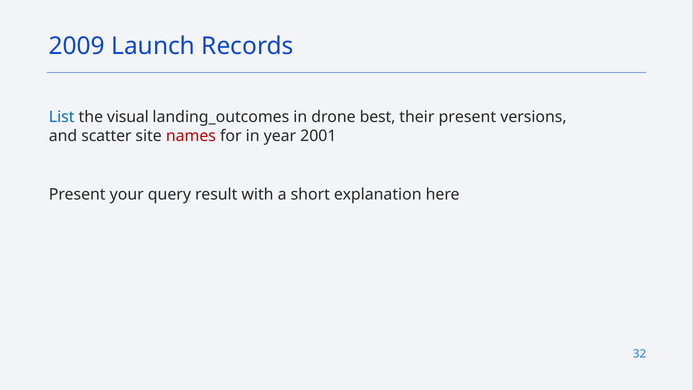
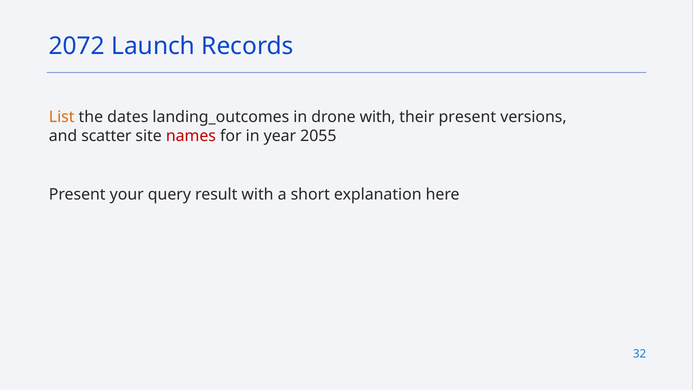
2009: 2009 -> 2072 (77, 46)
List colour: blue -> orange (62, 117)
visual: visual -> dates (128, 117)
drone best: best -> with (378, 117)
2001: 2001 -> 2055 (318, 136)
